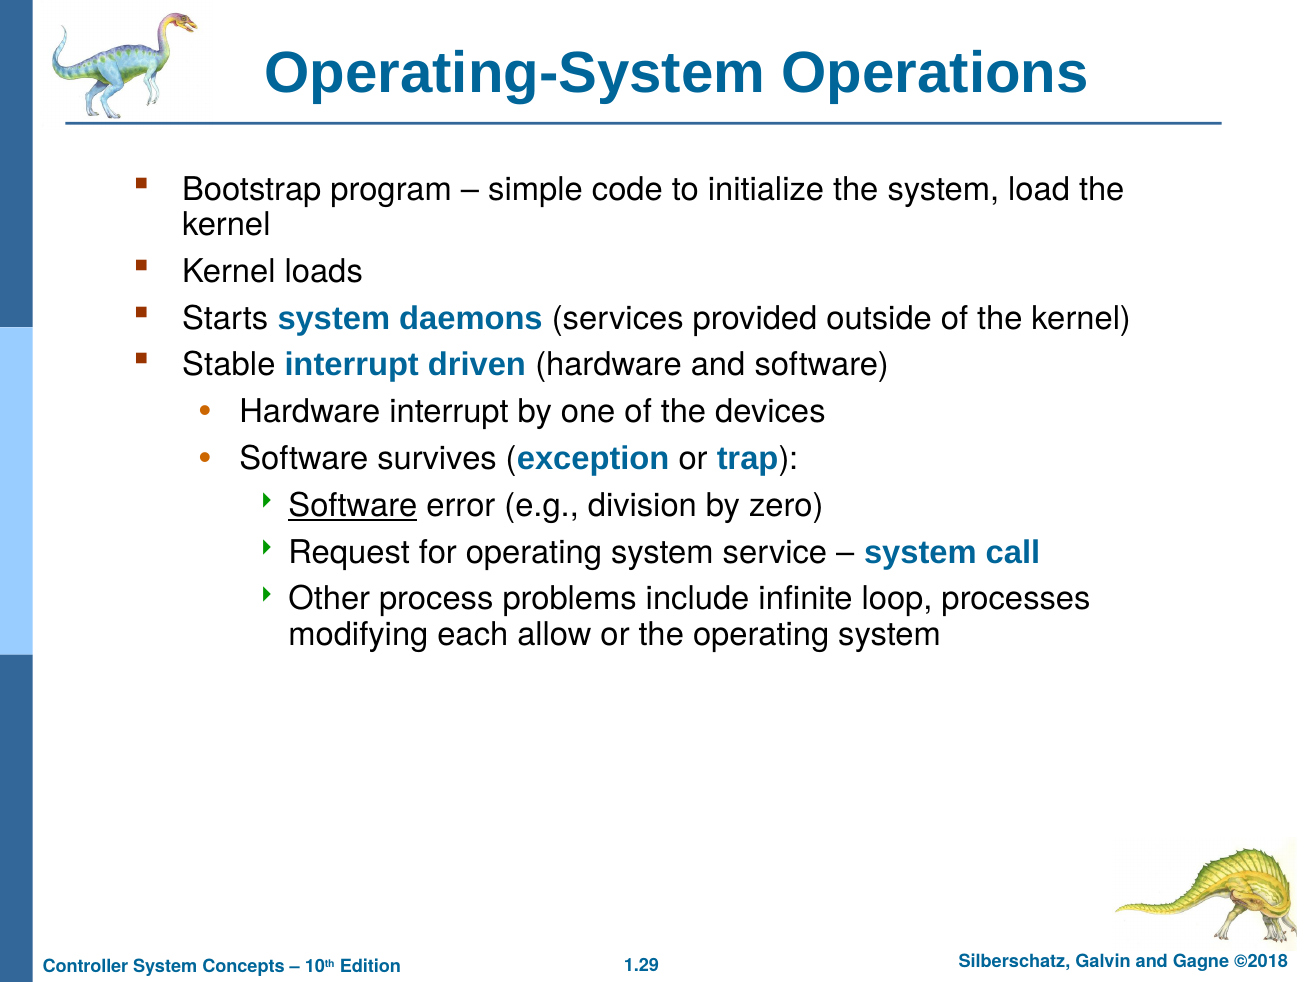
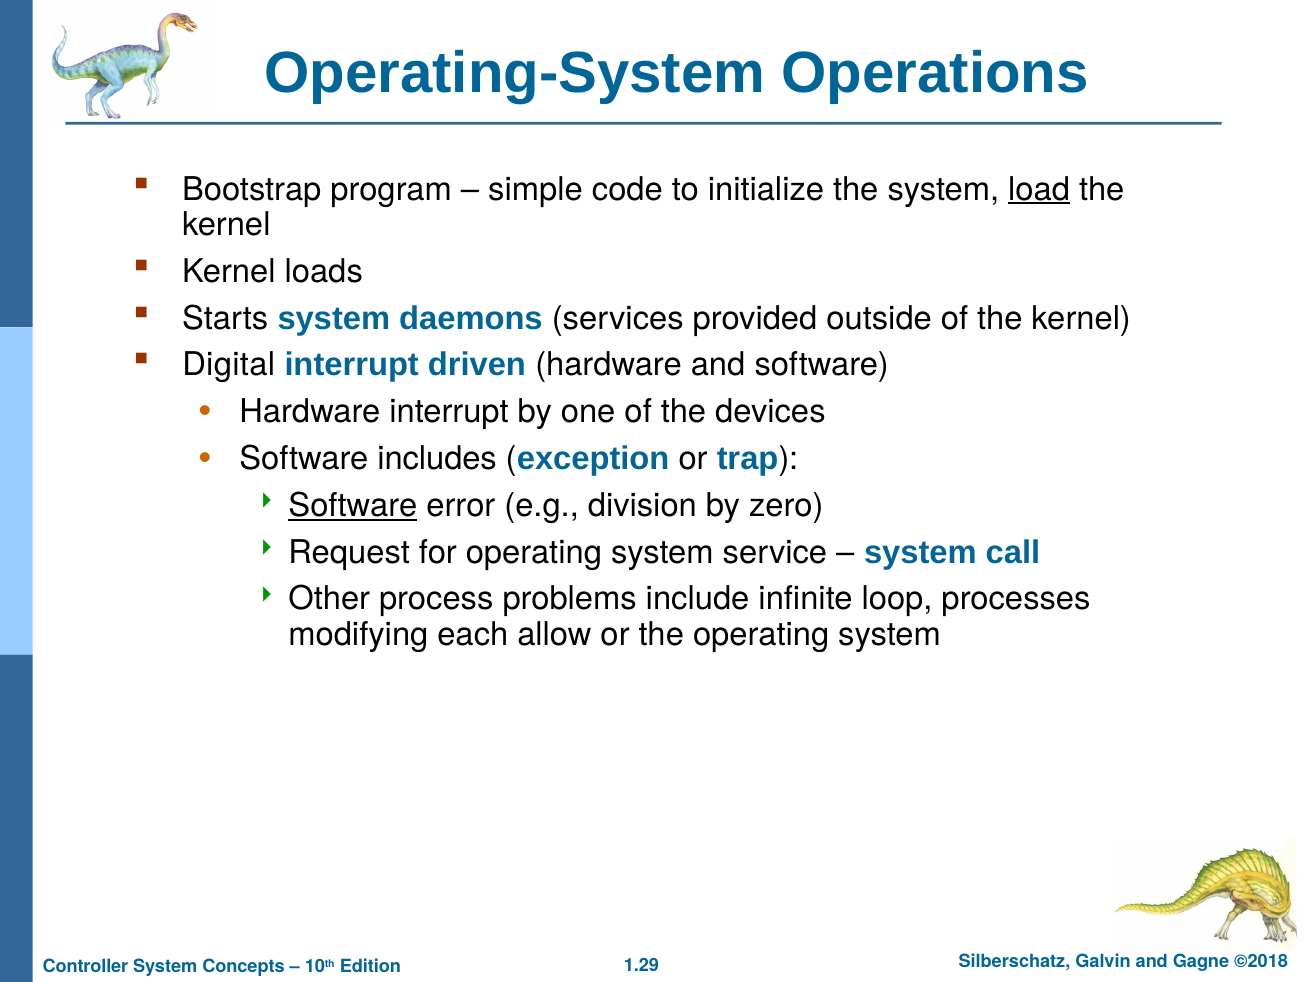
load underline: none -> present (1039, 189)
Stable: Stable -> Digital (229, 365)
survives: survives -> includes (437, 459)
